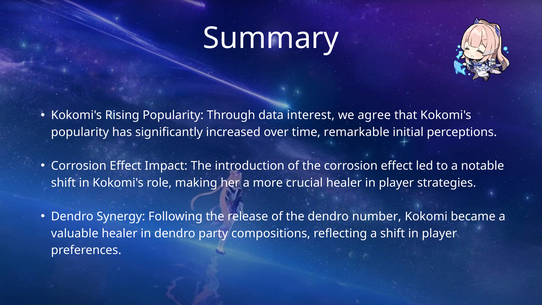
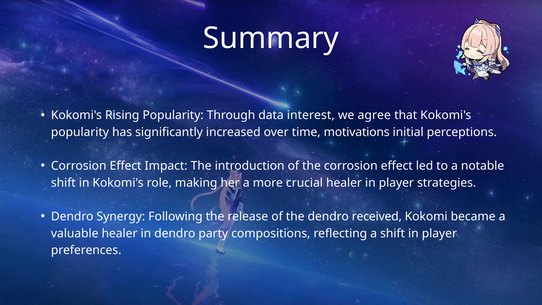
remarkable: remarkable -> motivations (357, 132)
number: number -> received (377, 216)
